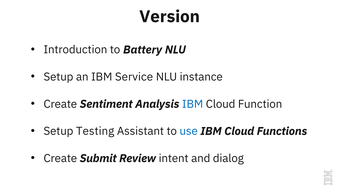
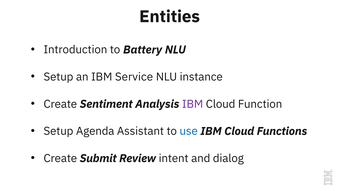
Version: Version -> Entities (170, 17)
IBM colour: blue -> purple (193, 104)
Testing: Testing -> Agenda (95, 131)
